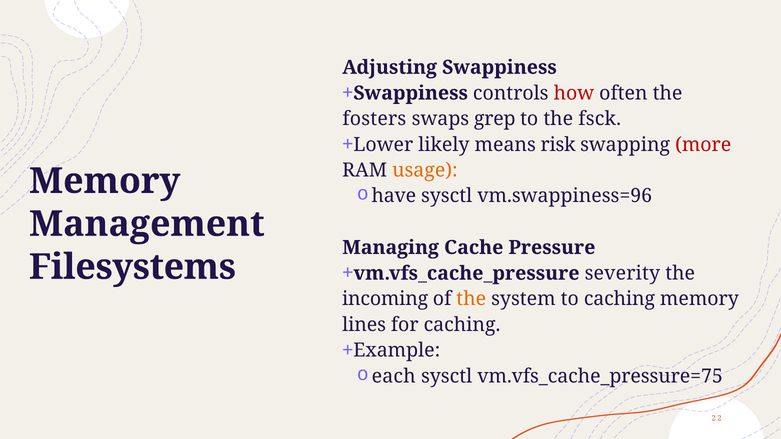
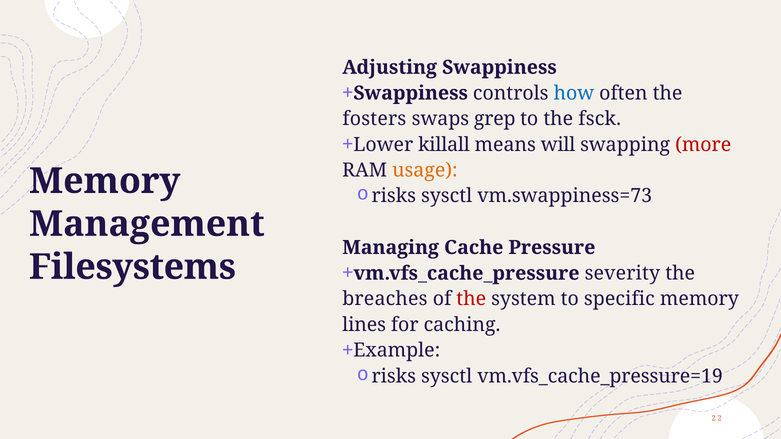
how colour: red -> blue (574, 93)
likely: likely -> killall (444, 145)
risk: risk -> will (558, 145)
have: have -> risks (394, 196)
vm.swappiness=96: vm.swappiness=96 -> vm.swappiness=73 (565, 196)
incoming: incoming -> breaches (385, 299)
the colour: orange -> red (471, 299)
to caching: caching -> specific (619, 299)
each: each -> risks (394, 377)
vm.vfs_cache_pressure=75: vm.vfs_cache_pressure=75 -> vm.vfs_cache_pressure=19 (600, 377)
